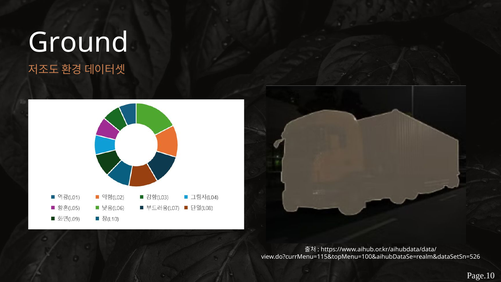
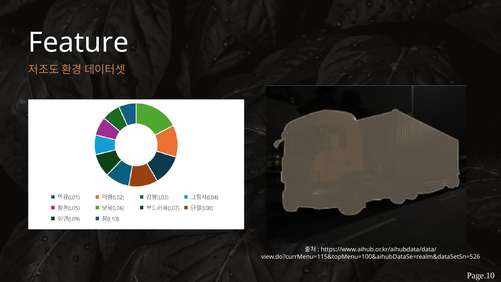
Ground: Ground -> Feature (78, 43)
